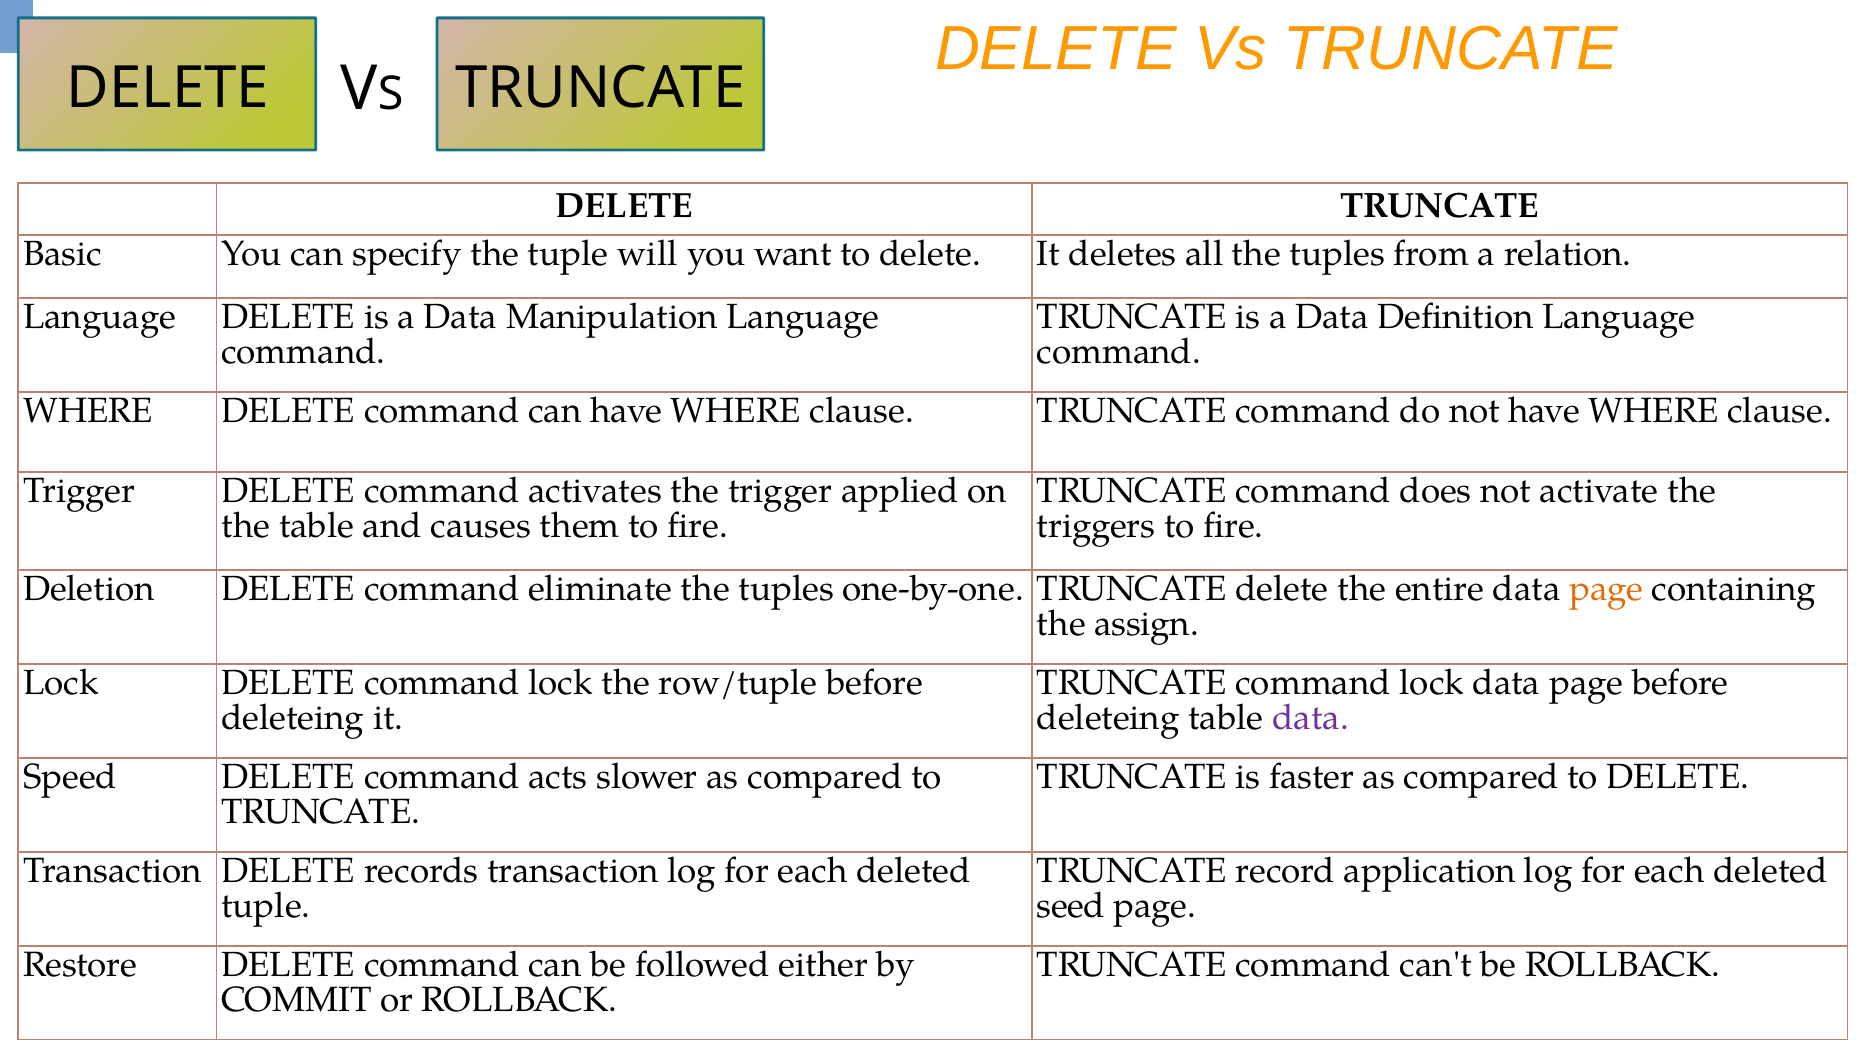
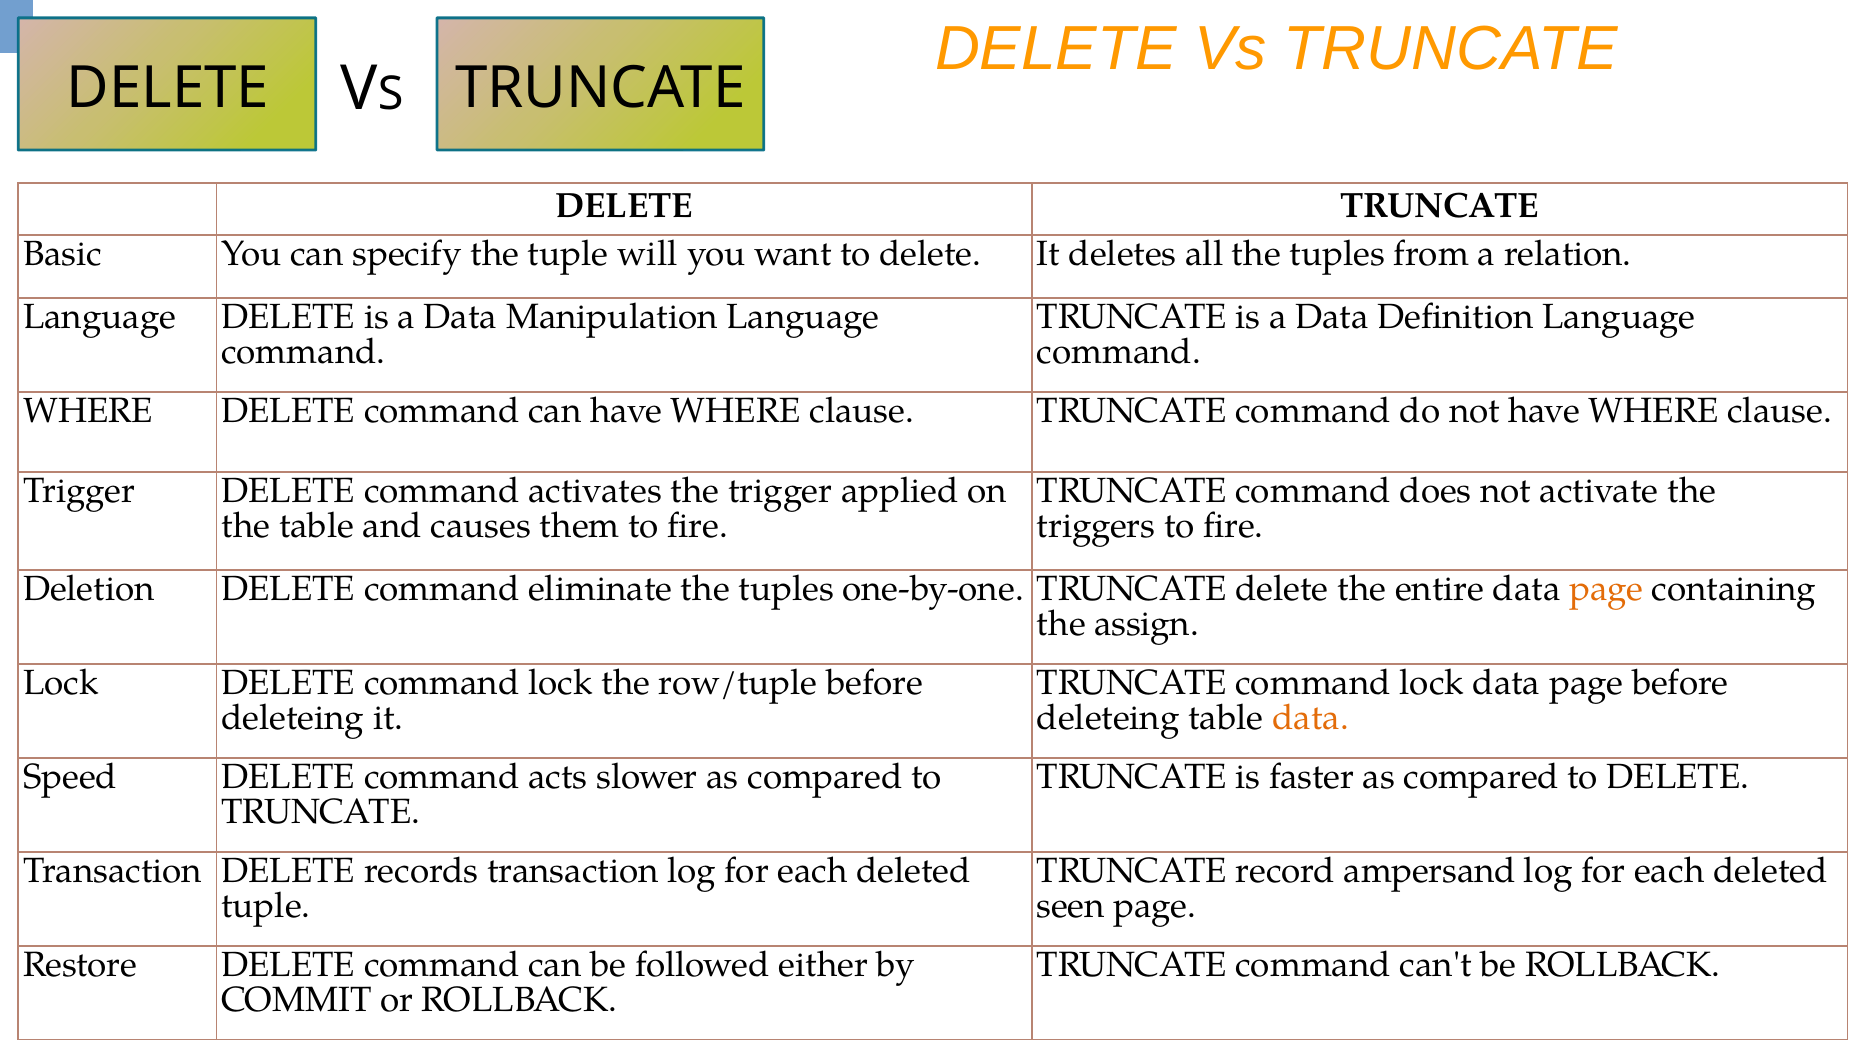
data colour: purple -> orange (1311, 718)
application: application -> ampersand (1430, 870)
seed: seed -> seen (1071, 906)
